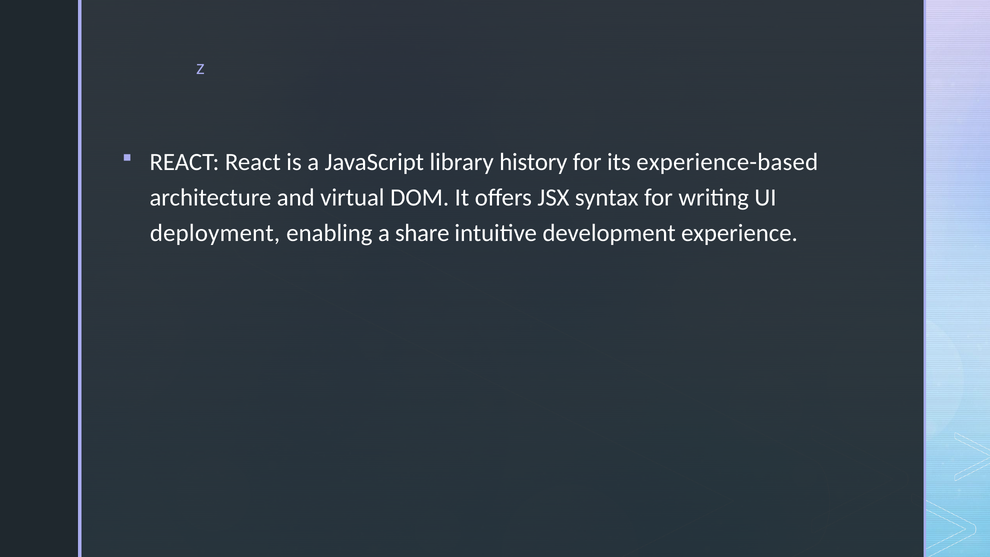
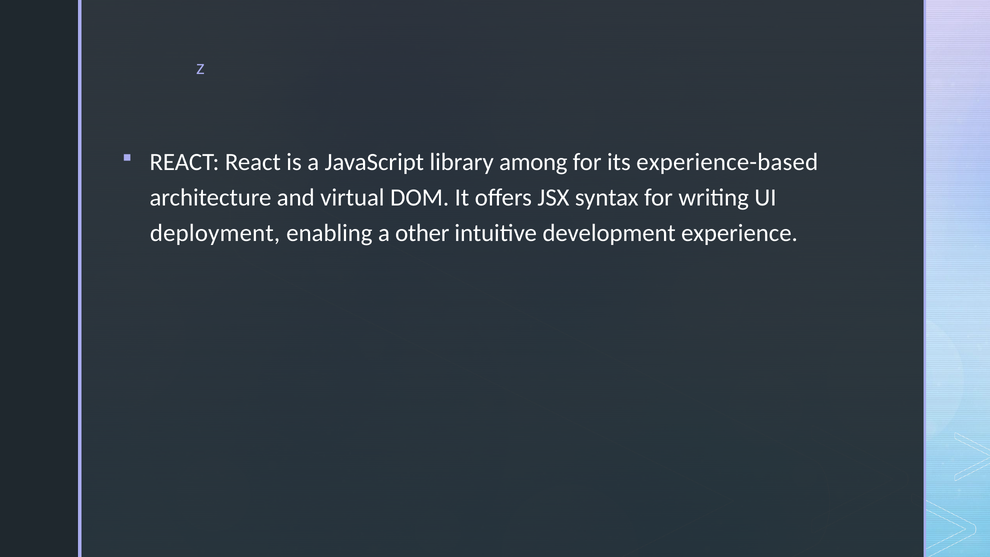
history: history -> among (533, 162)
share: share -> other (422, 233)
